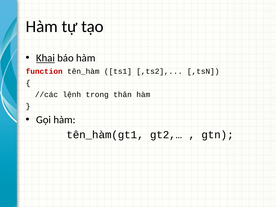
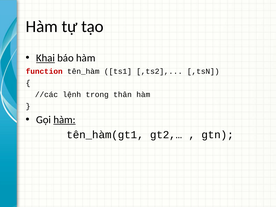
hàm underline: none -> present (64, 120)
